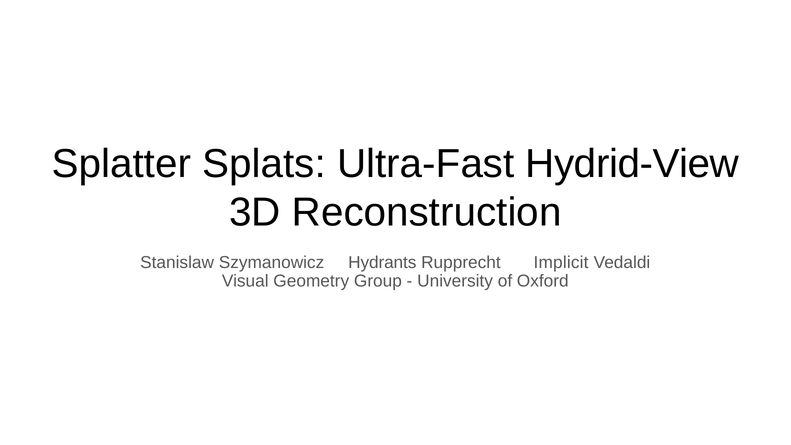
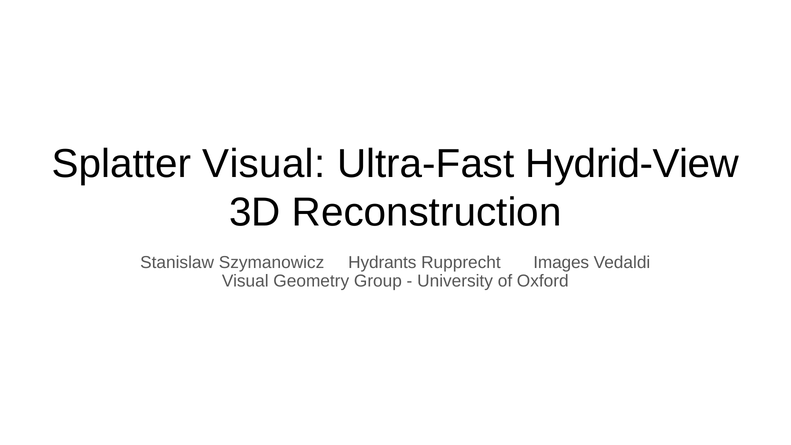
Splatter Splats: Splats -> Visual (264, 164)
Implicit: Implicit -> Images (561, 262)
